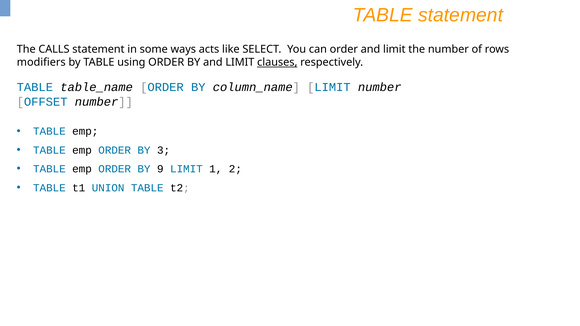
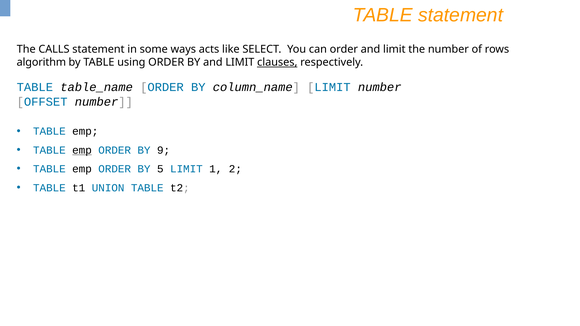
modifiers: modifiers -> algorithm (41, 62)
emp underline: none -> present (82, 150)
3: 3 -> 9 (164, 150)
9: 9 -> 5 (160, 169)
